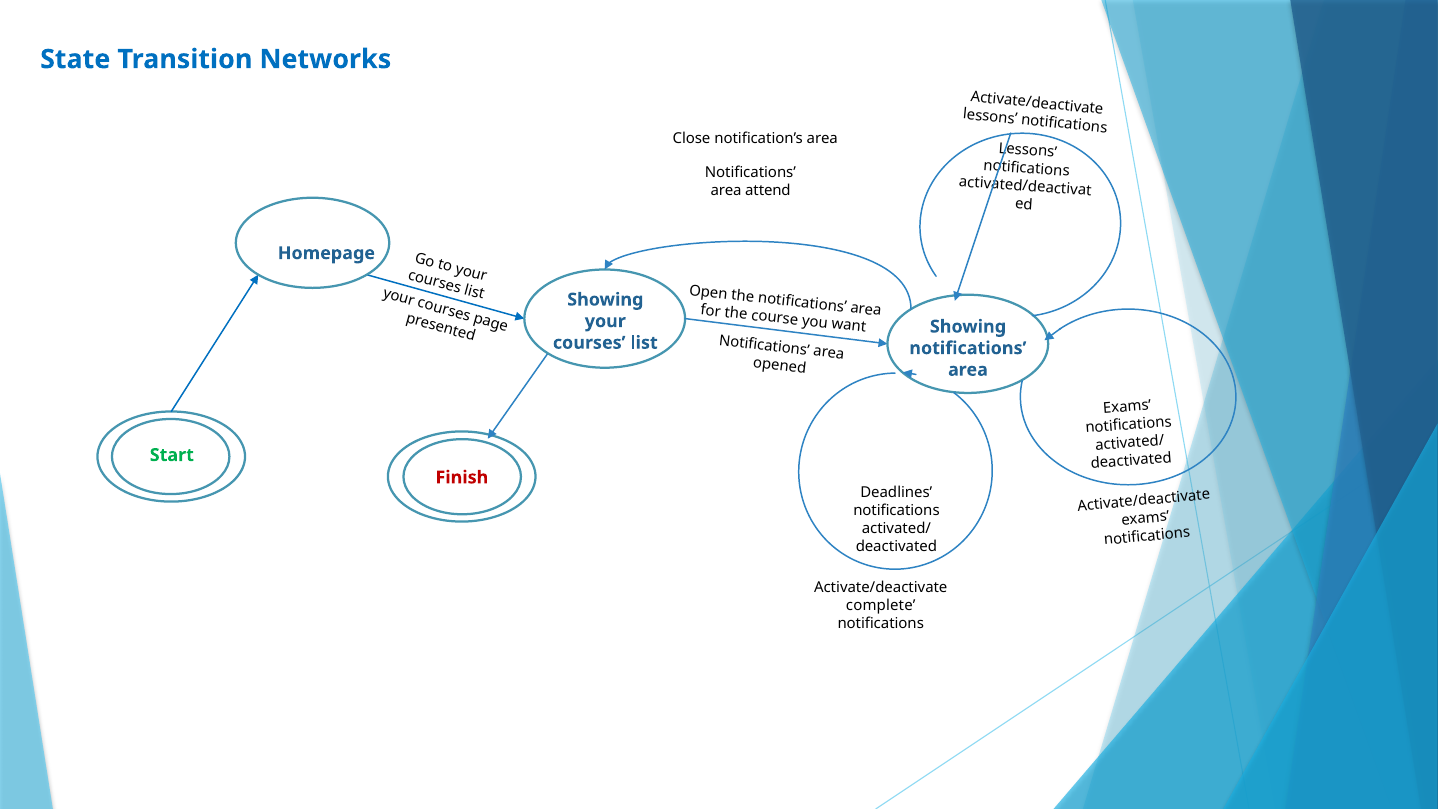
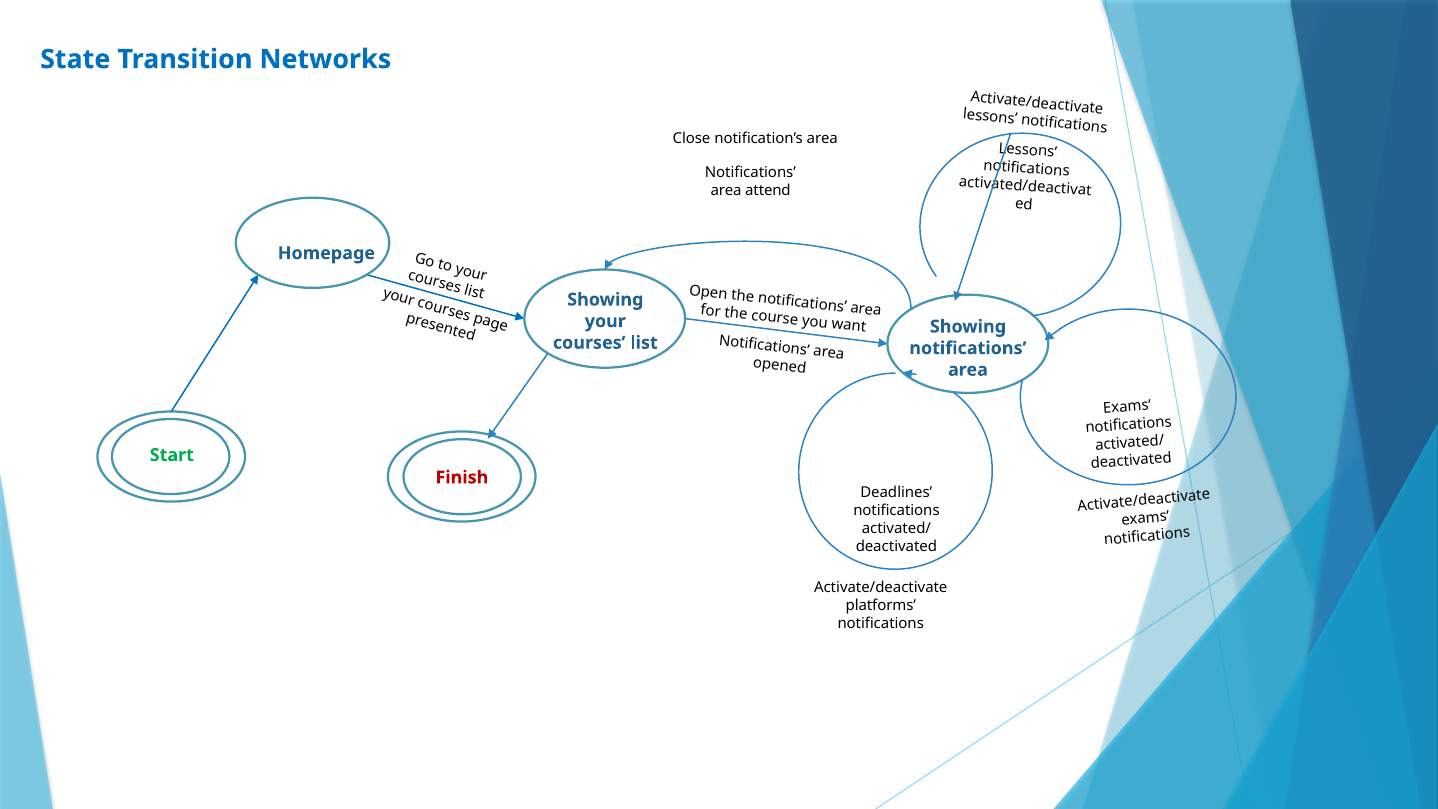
complete: complete -> platforms (881, 605)
